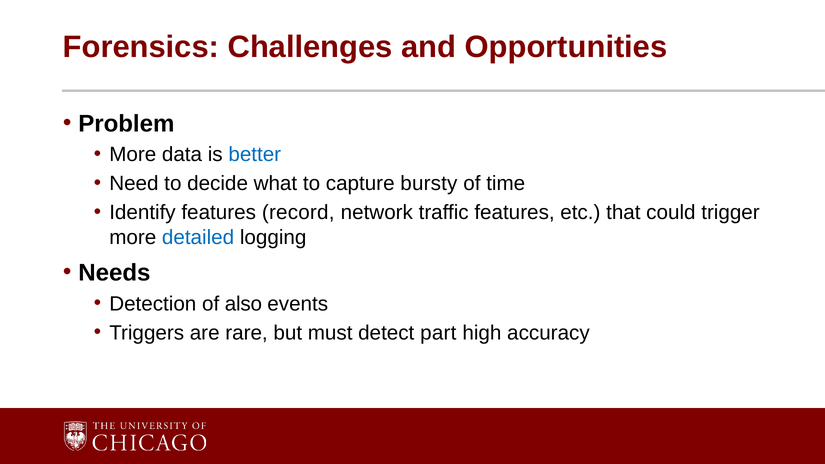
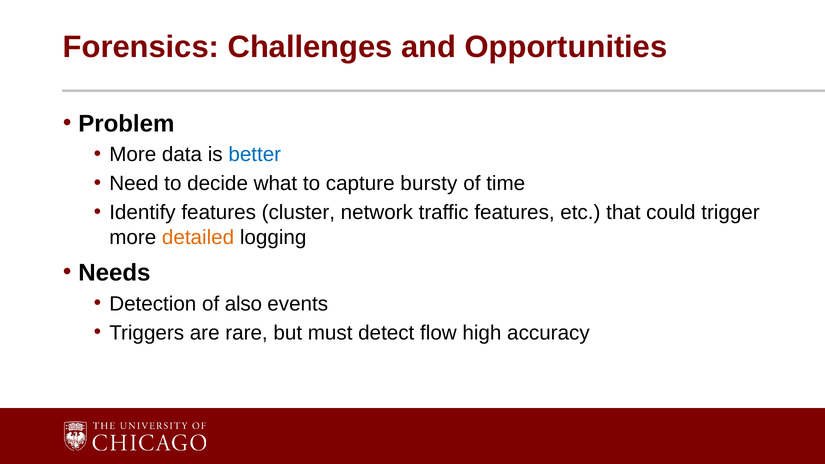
record: record -> cluster (298, 213)
detailed colour: blue -> orange (198, 237)
part: part -> flow (438, 333)
